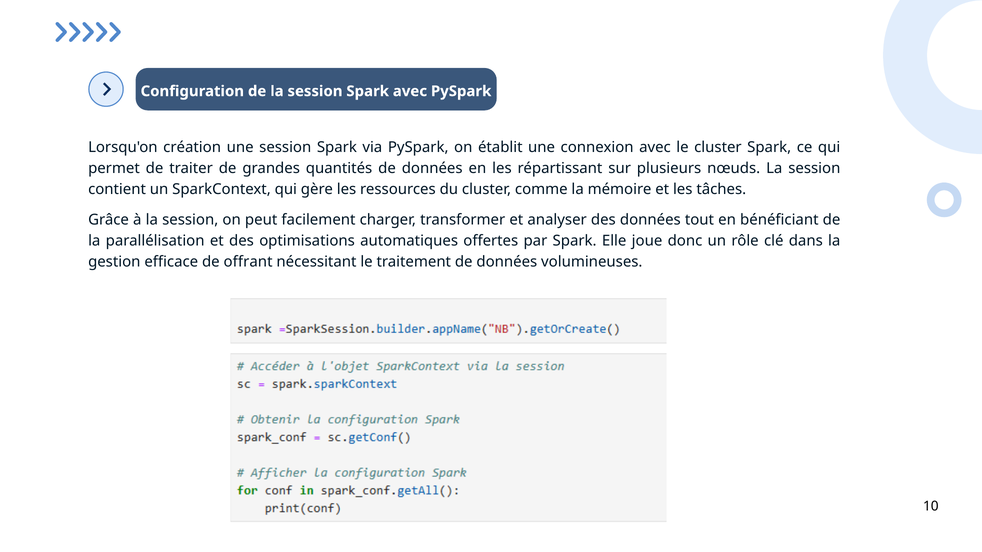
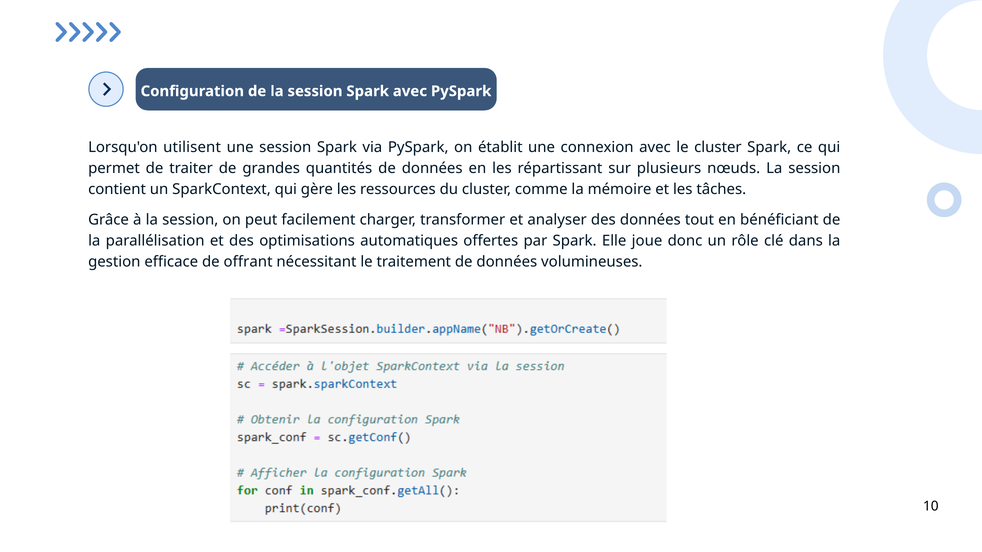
création: création -> utilisent (192, 147)
